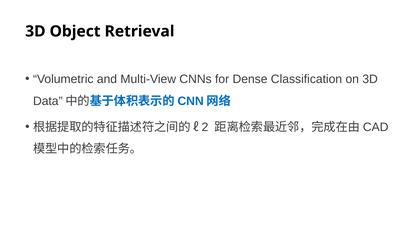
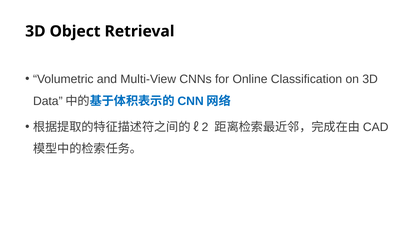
Dense: Dense -> Online (250, 79)
